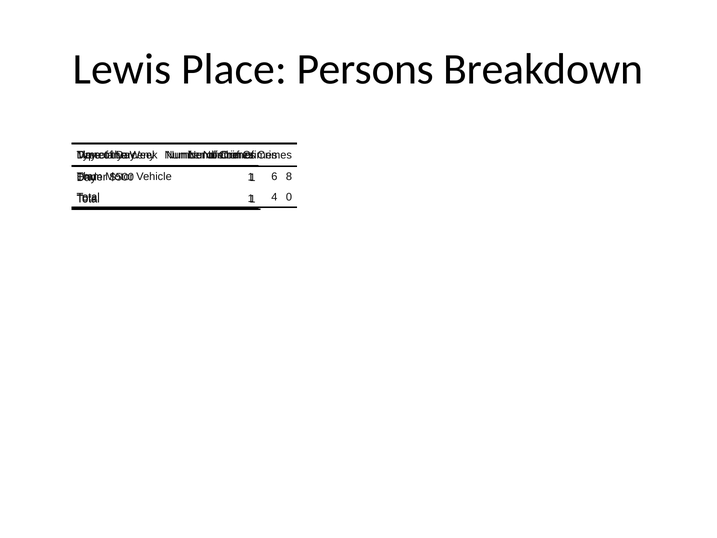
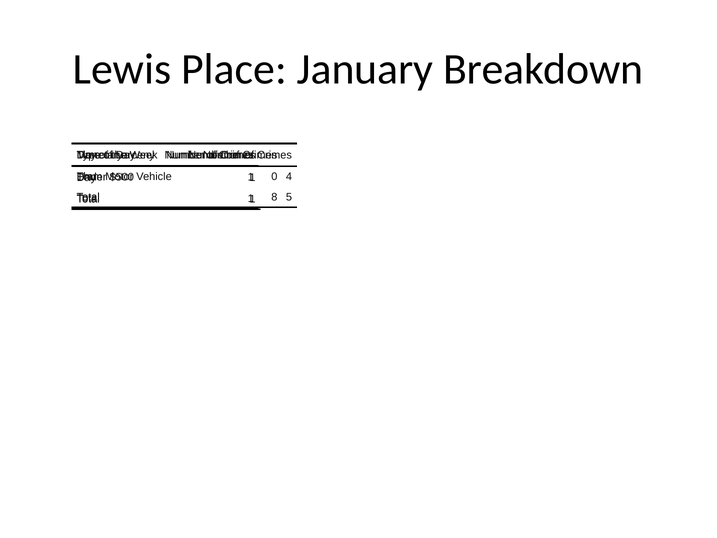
Persons: Persons -> January (365, 69)
6: 6 -> 0 (274, 177)
8: 8 -> 4 (289, 177)
4: 4 -> 8 (274, 197)
0: 0 -> 5 (289, 197)
